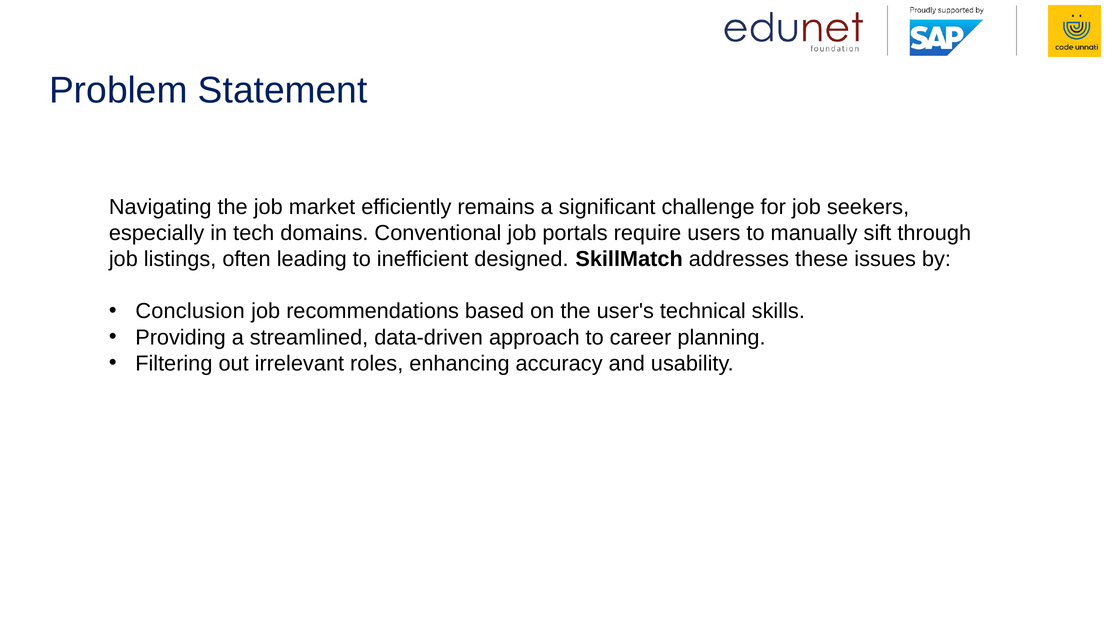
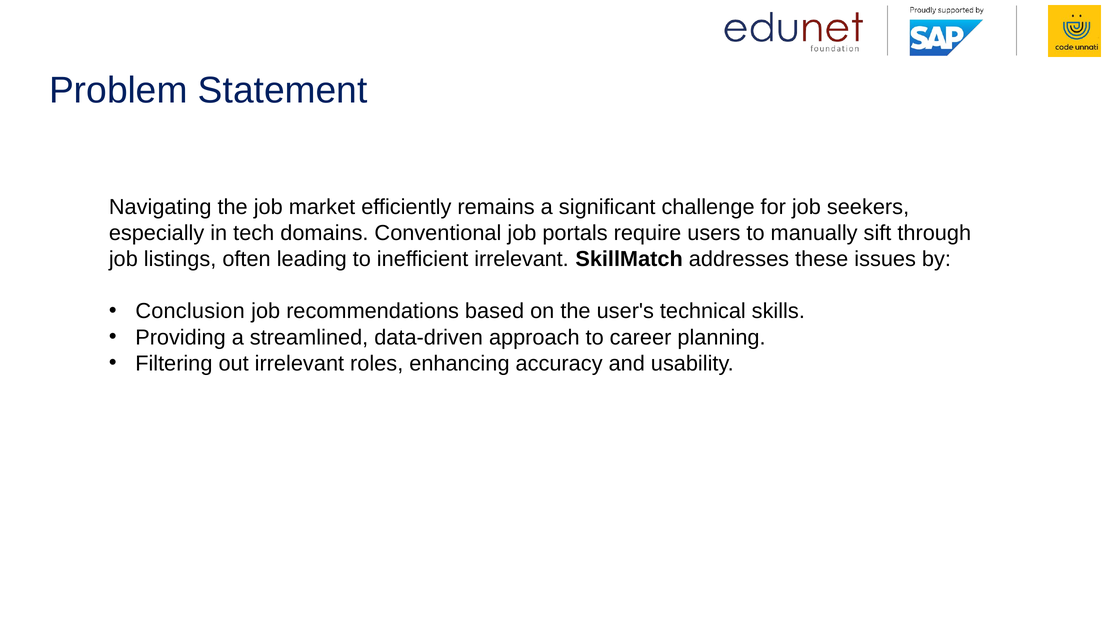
inefficient designed: designed -> irrelevant (521, 259)
